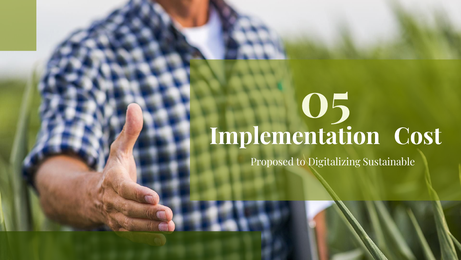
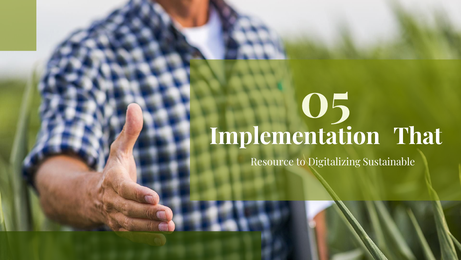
Cost: Cost -> That (418, 136)
Proposed: Proposed -> Resource (272, 162)
